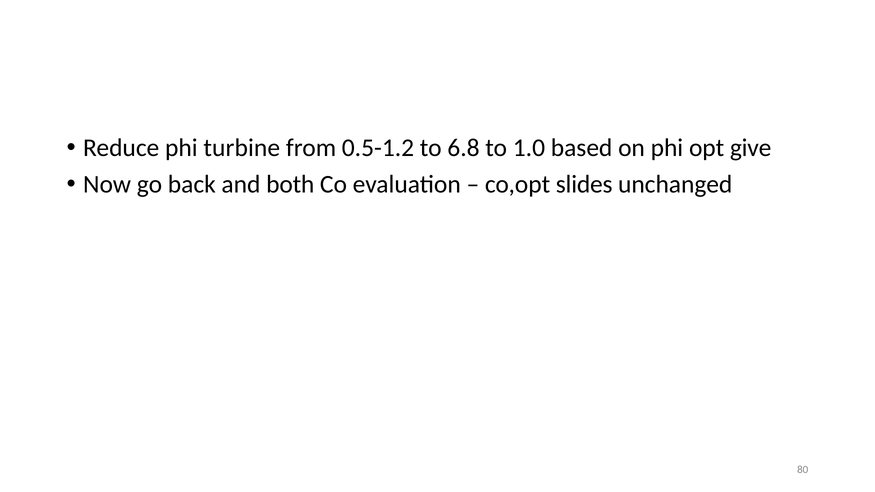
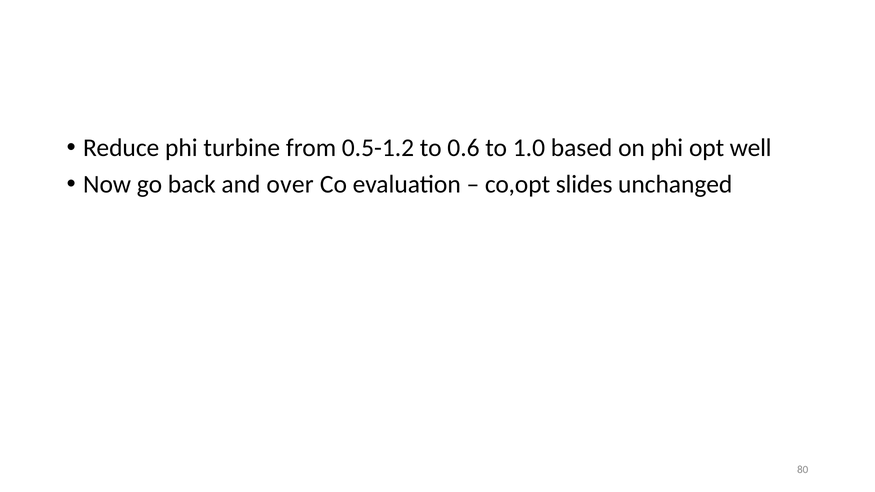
6.8: 6.8 -> 0.6 (463, 148)
give: give -> well (751, 148)
both: both -> over (290, 185)
